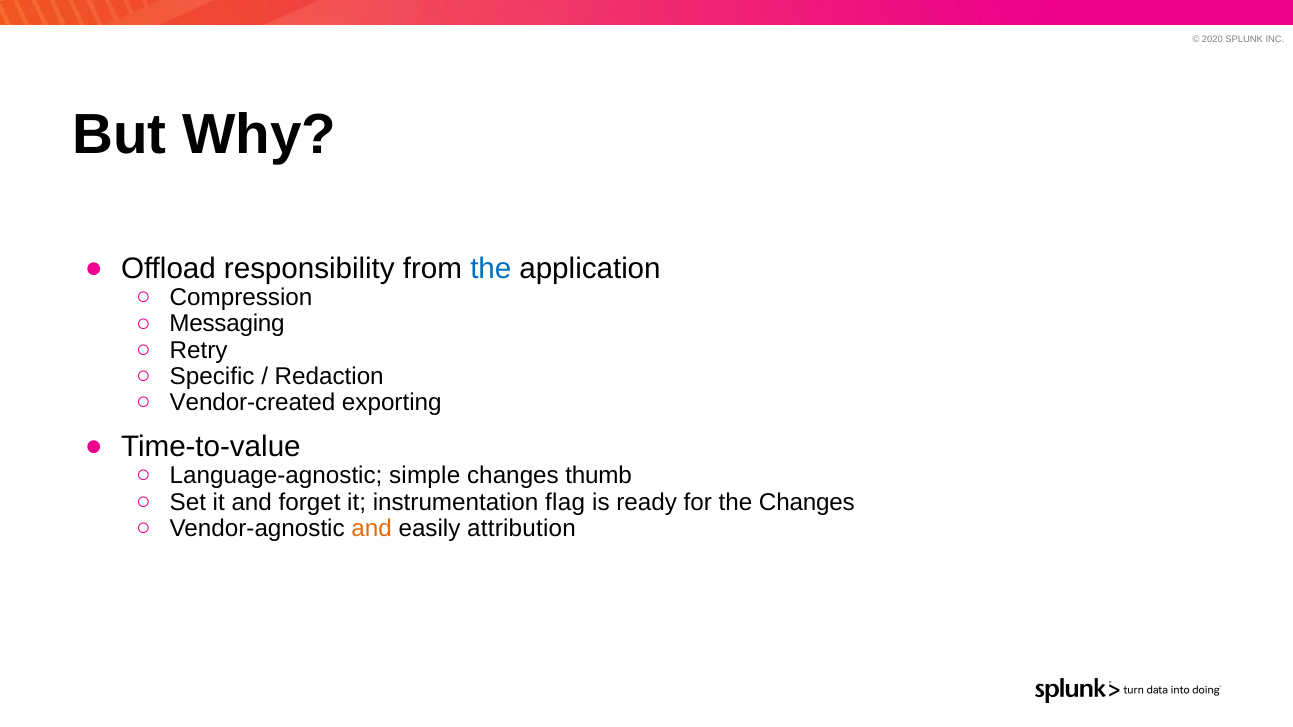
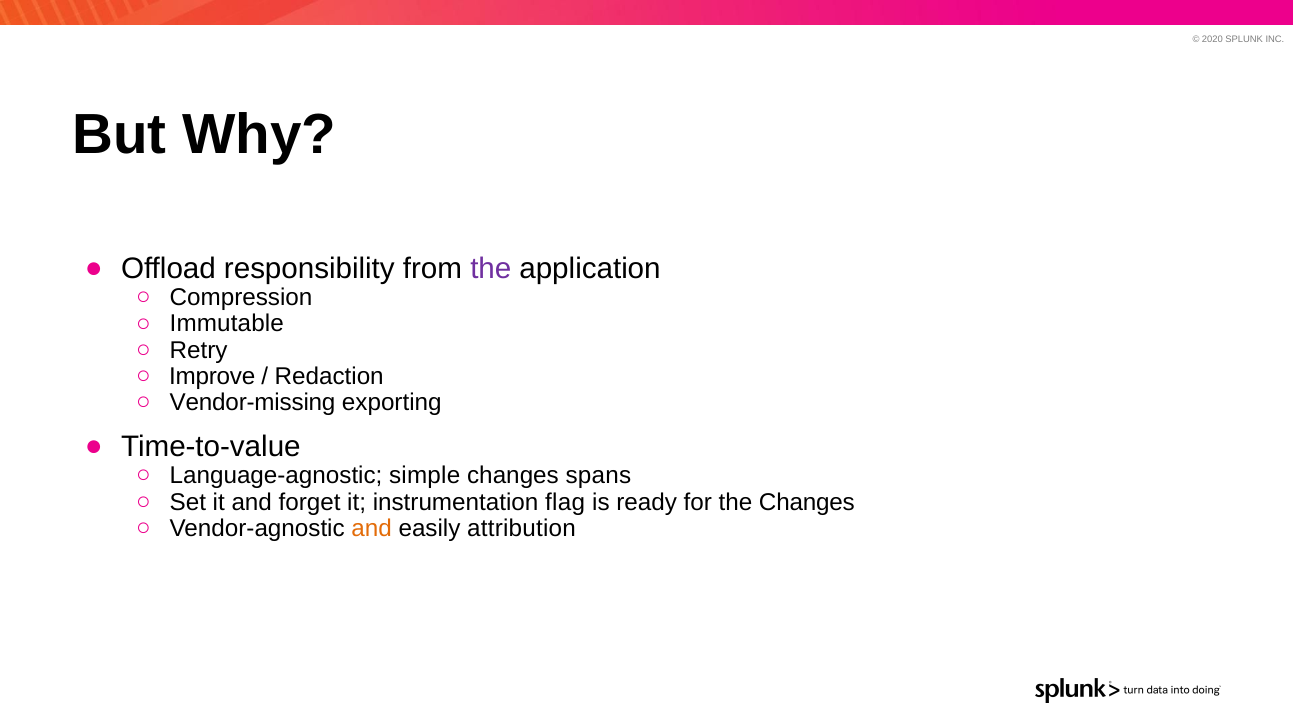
the colour: blue -> purple (491, 268)
Messaging: Messaging -> Immutable (227, 324)
Specific: Specific -> Improve (212, 376)
Vendor-created: Vendor-created -> Vendor-missing (253, 403)
thumb: thumb -> spans (598, 476)
